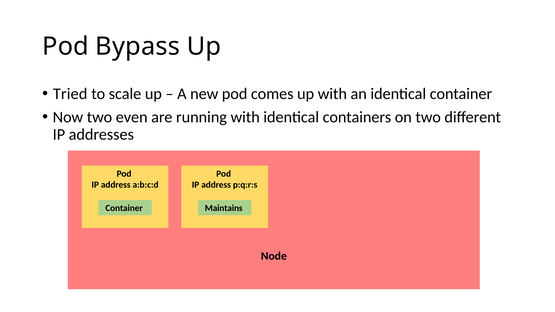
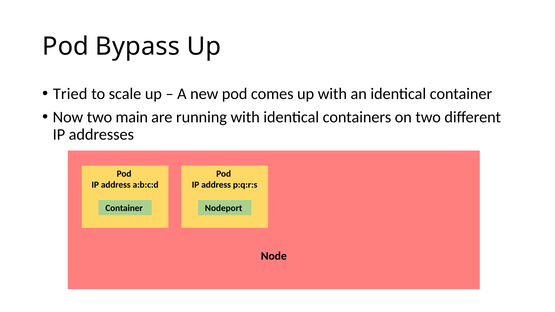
even: even -> main (132, 117)
Maintains: Maintains -> Nodeport (224, 208)
